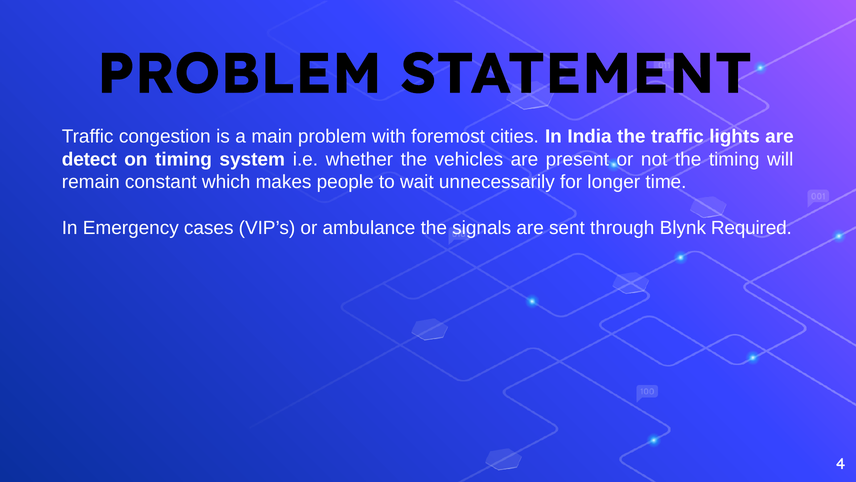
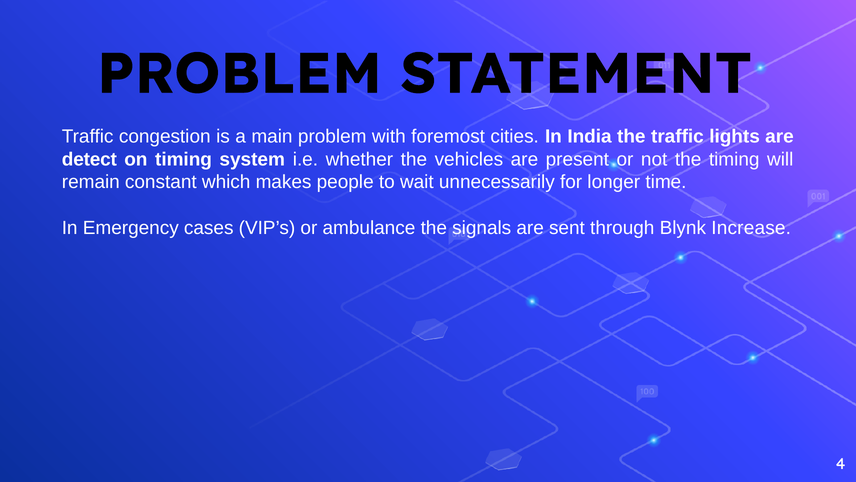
Required: Required -> Increase (751, 228)
